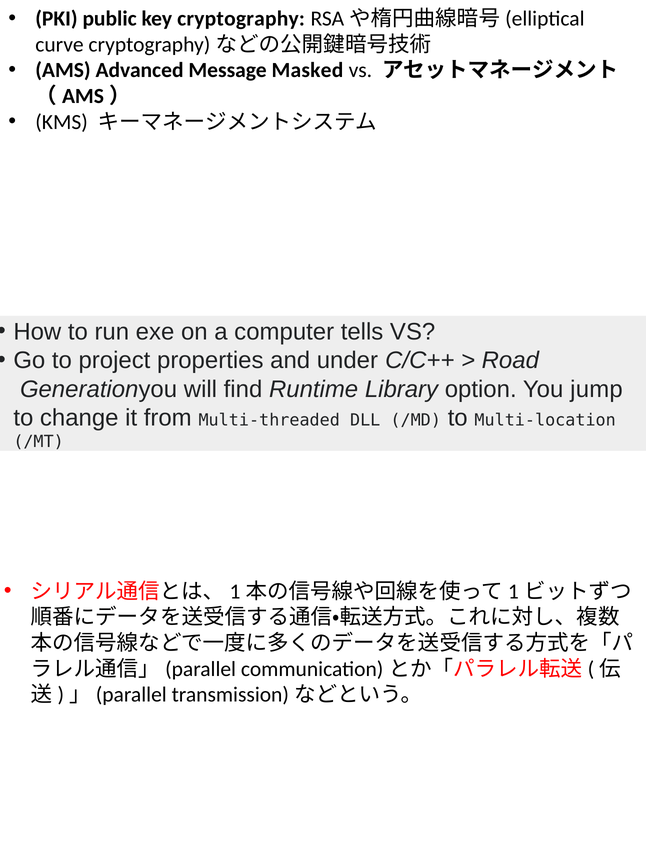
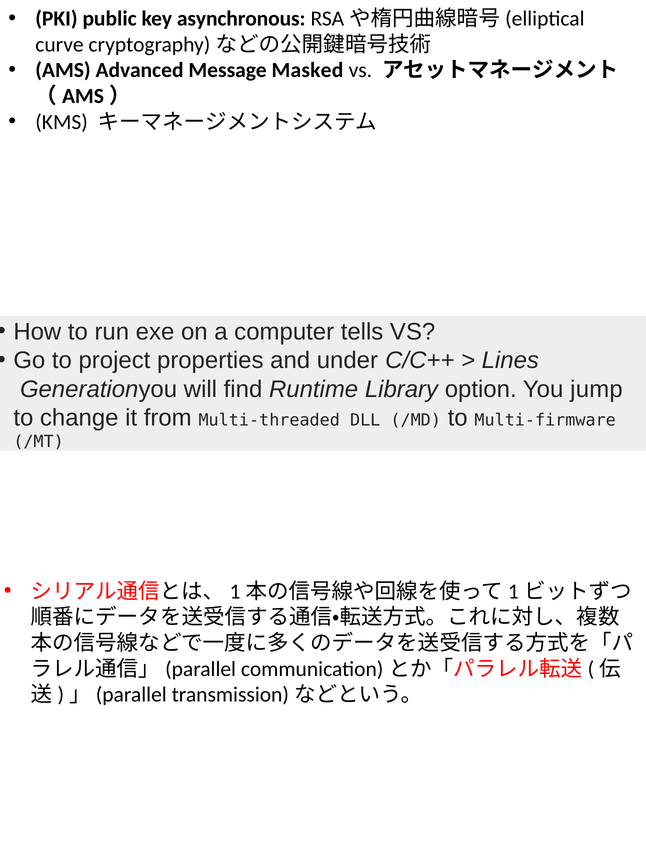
key cryptography: cryptography -> asynchronous (241, 19)
Road: Road -> Lines (510, 361)
Multi-location: Multi-location -> Multi-firmware (545, 421)
